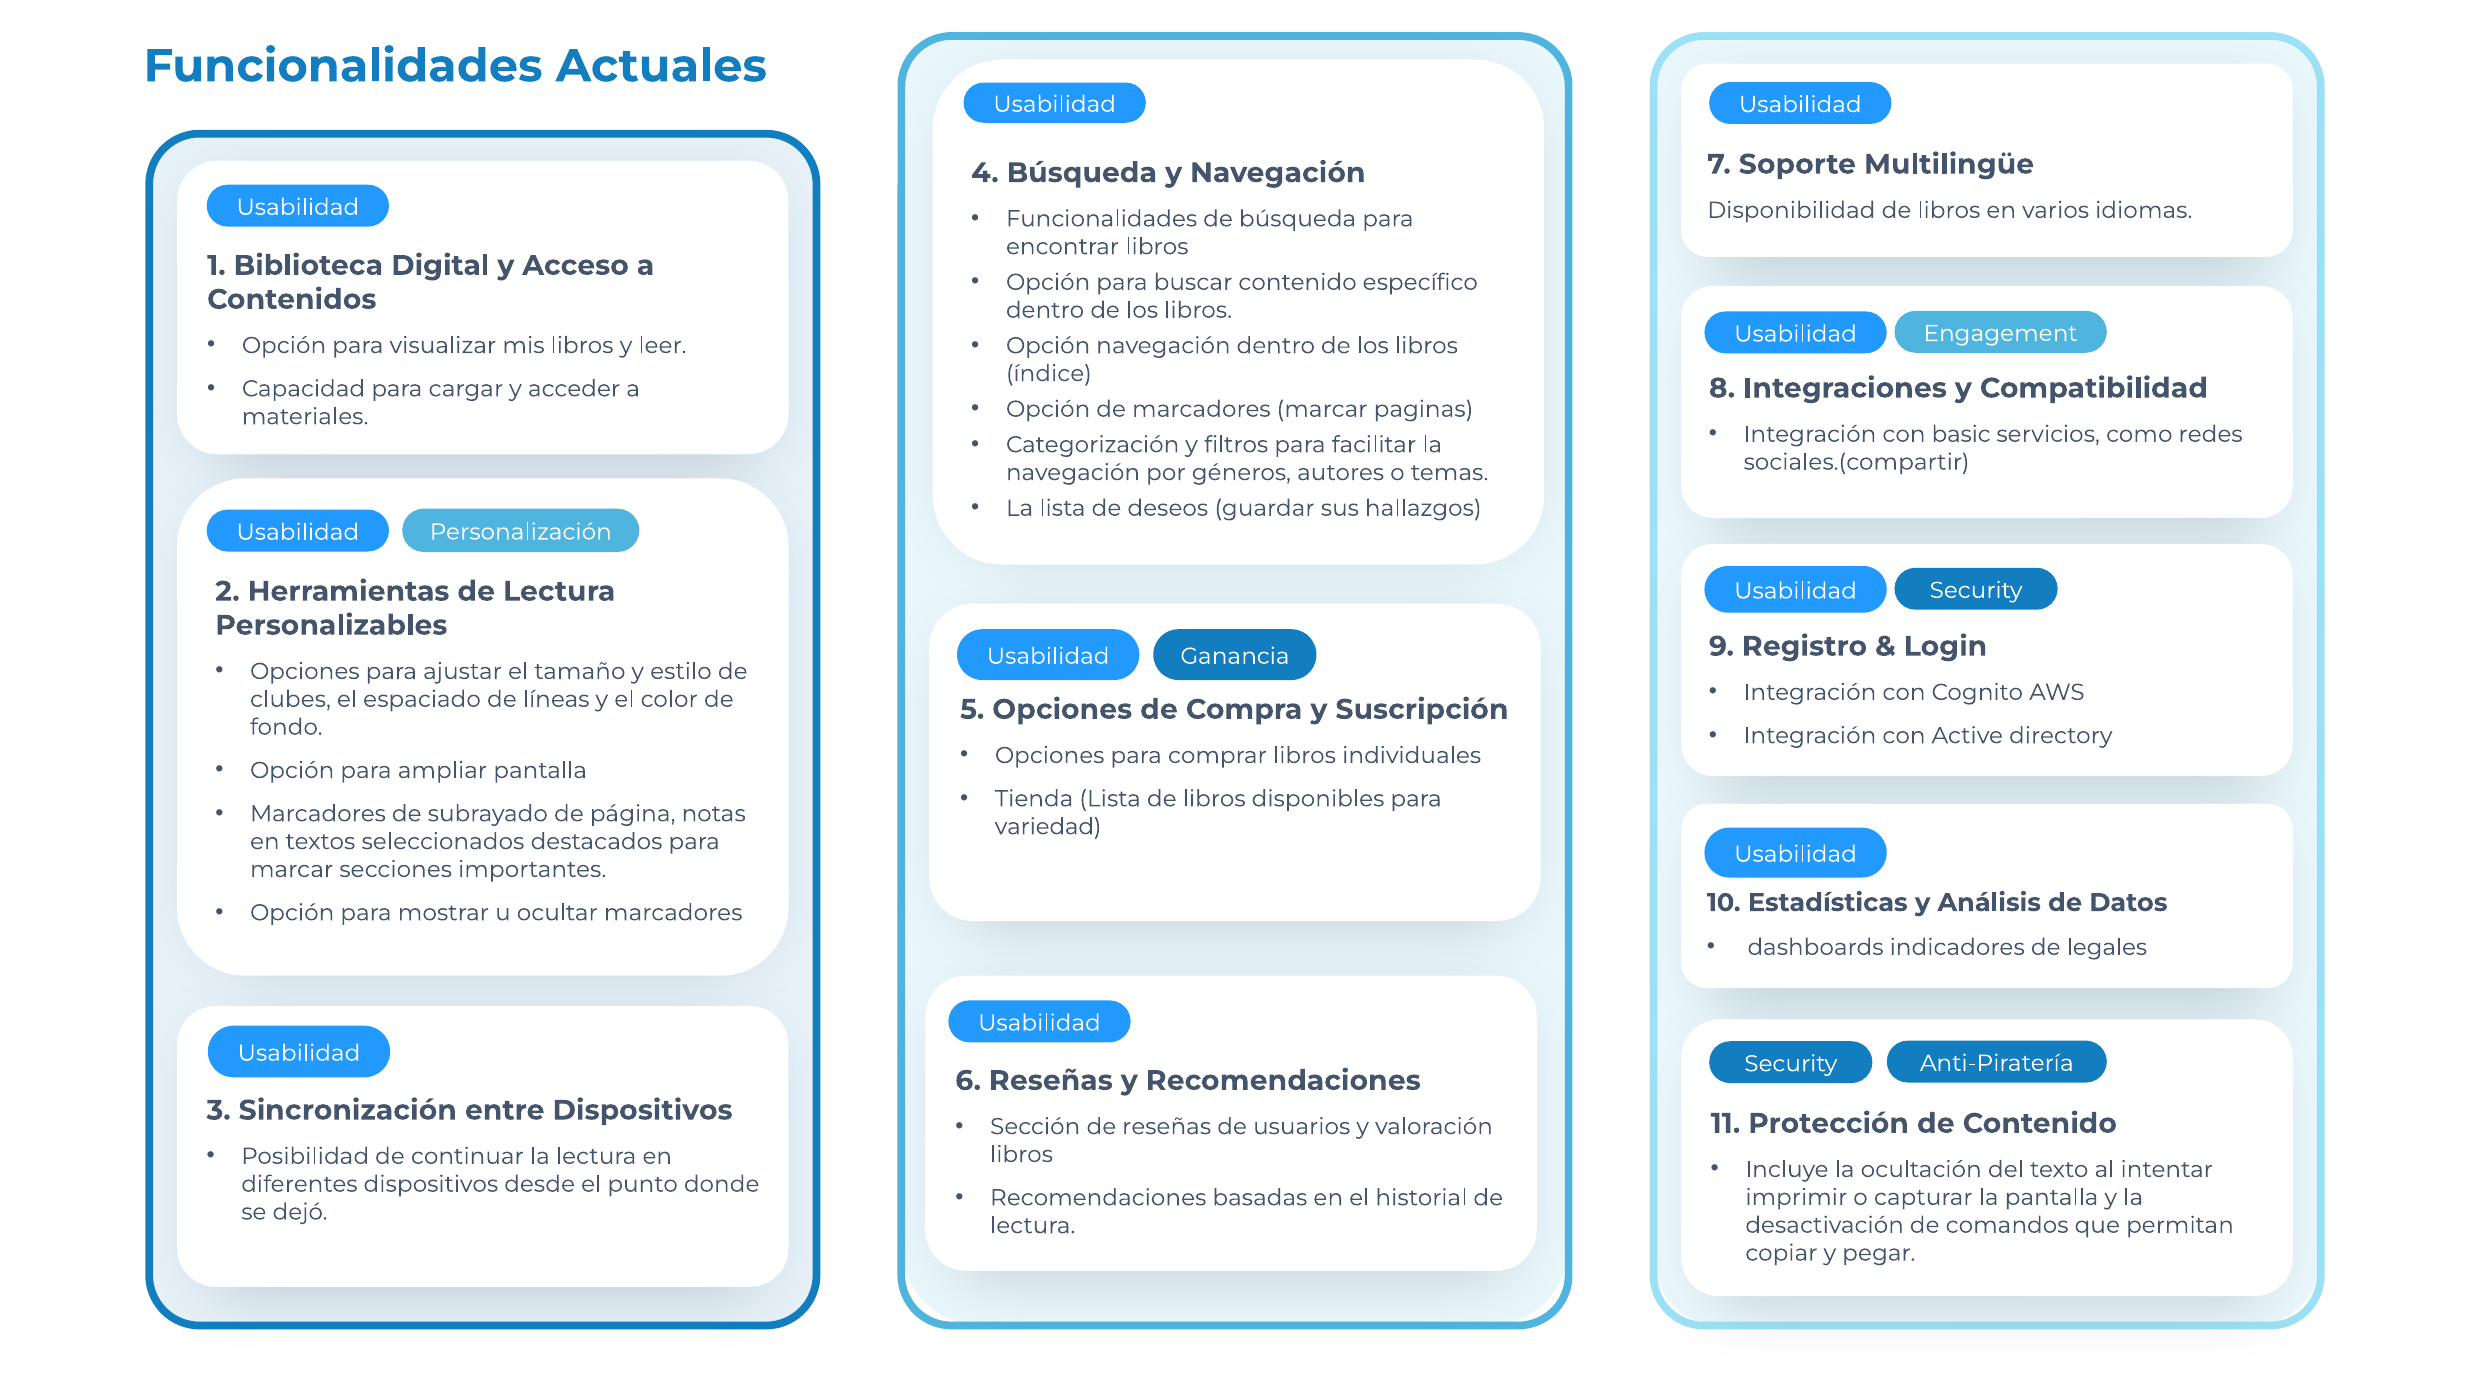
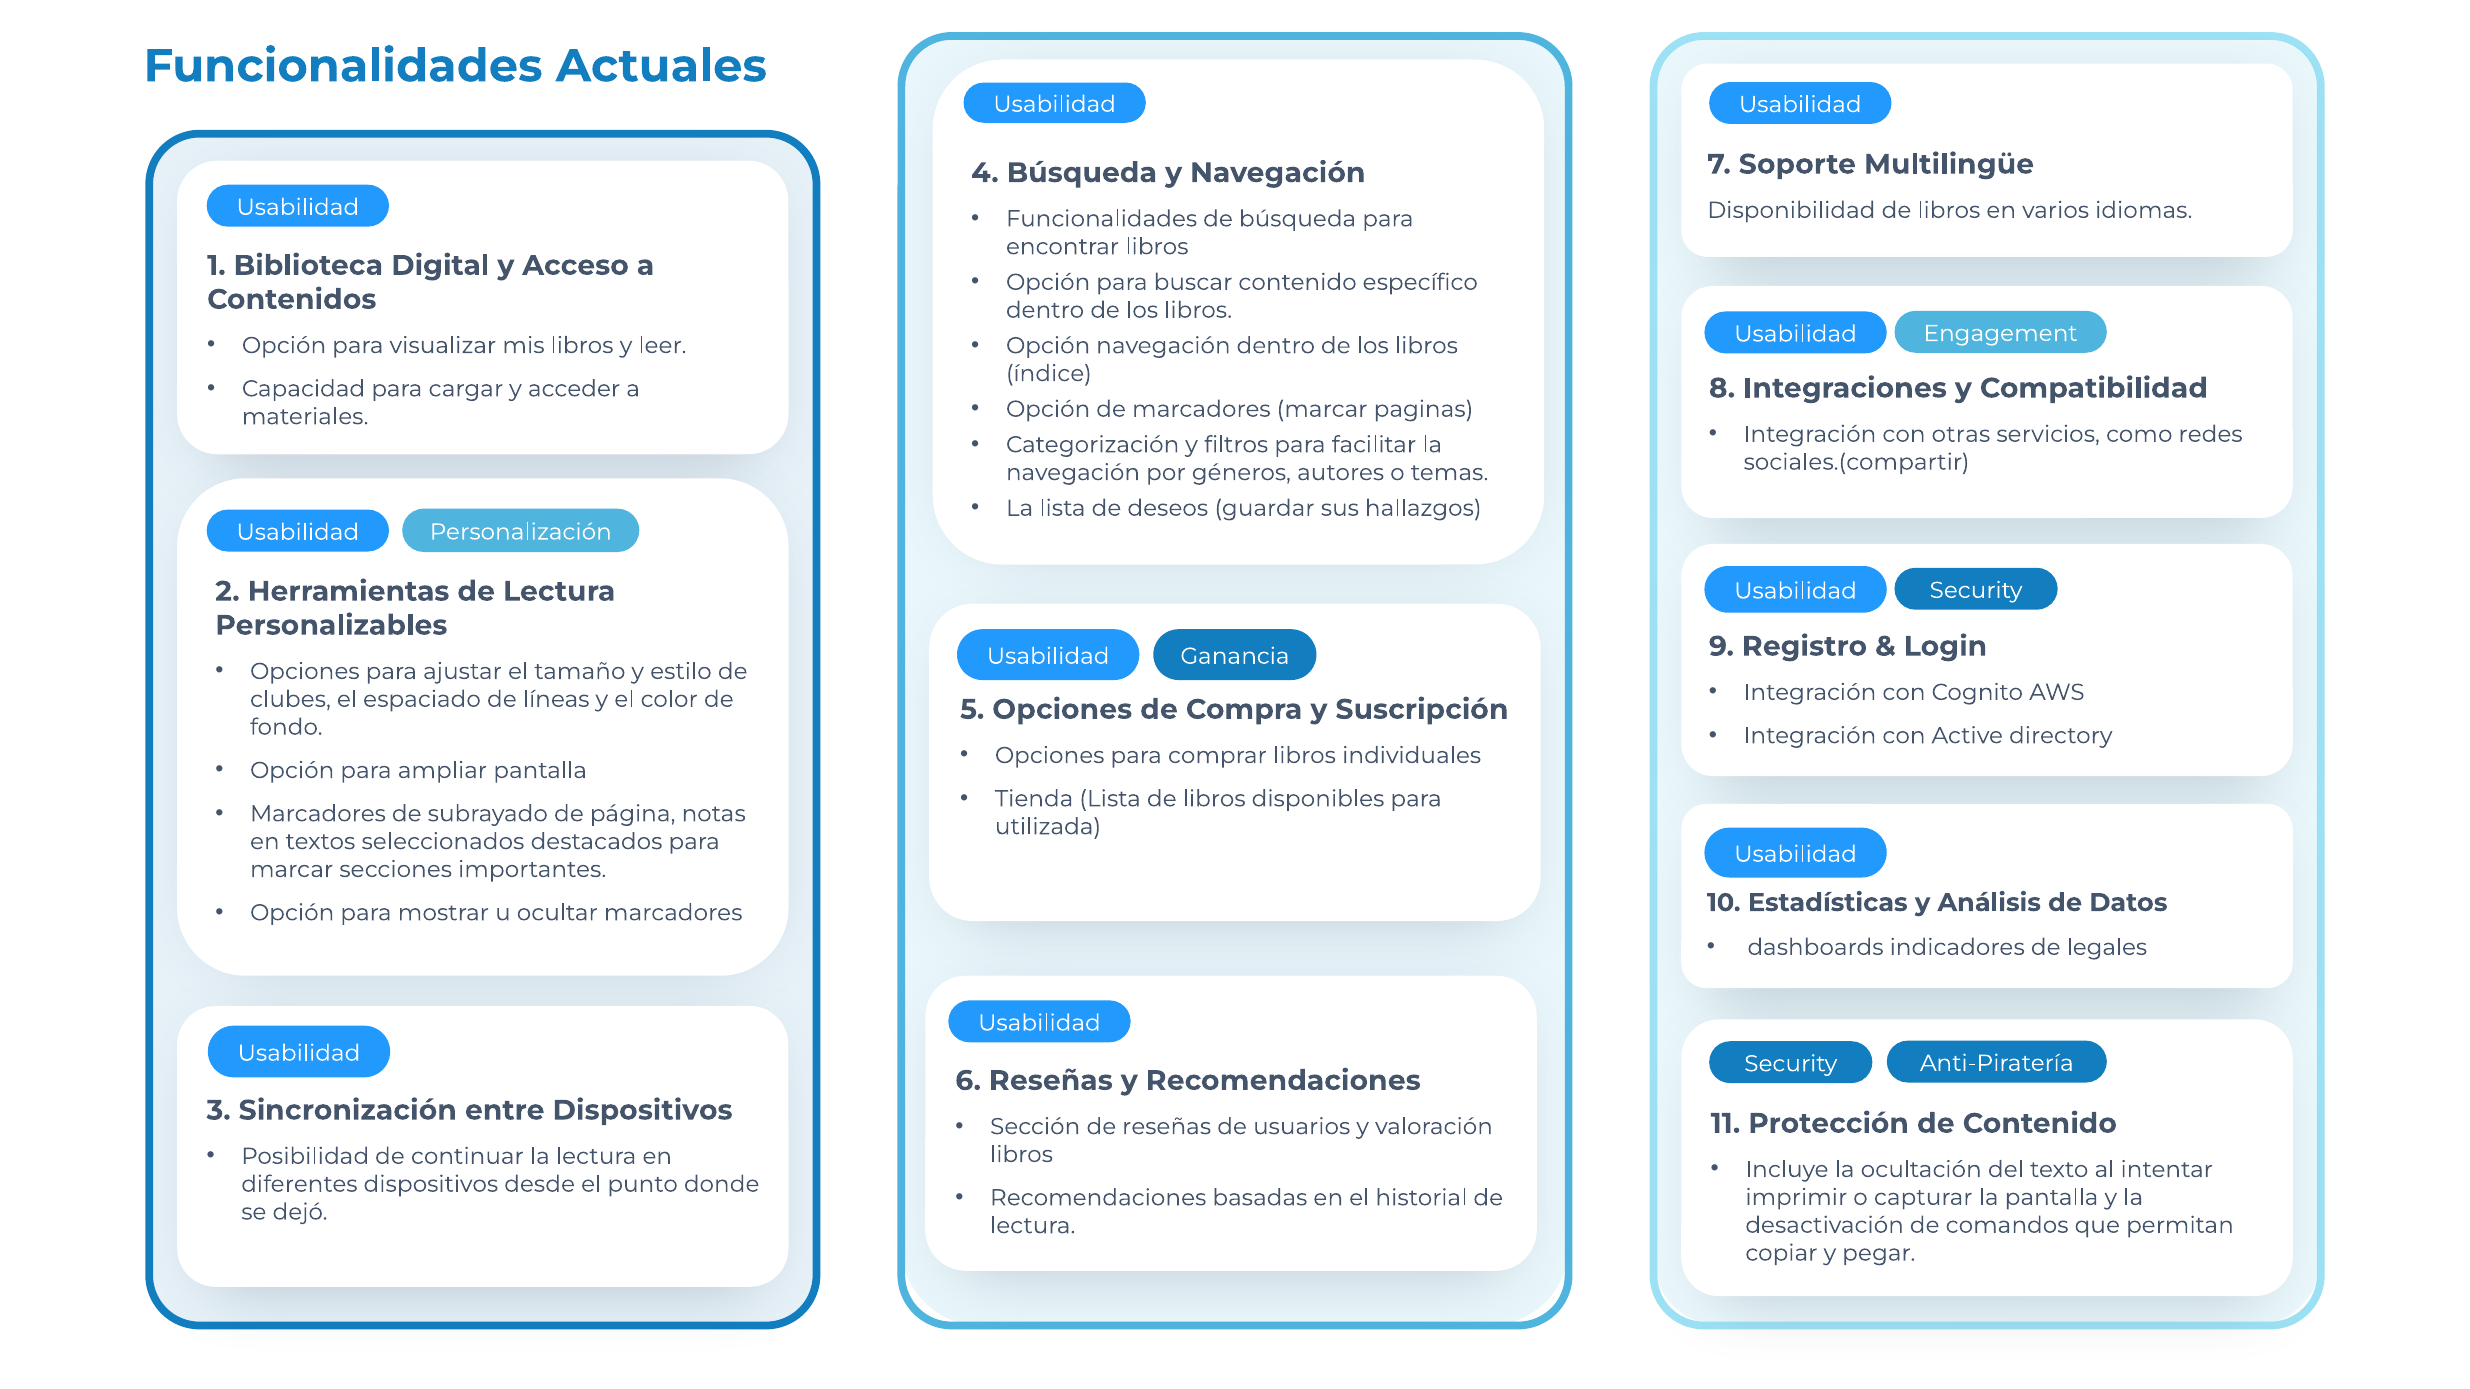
basic: basic -> otras (1961, 434)
variedad: variedad -> utilizada (1048, 827)
